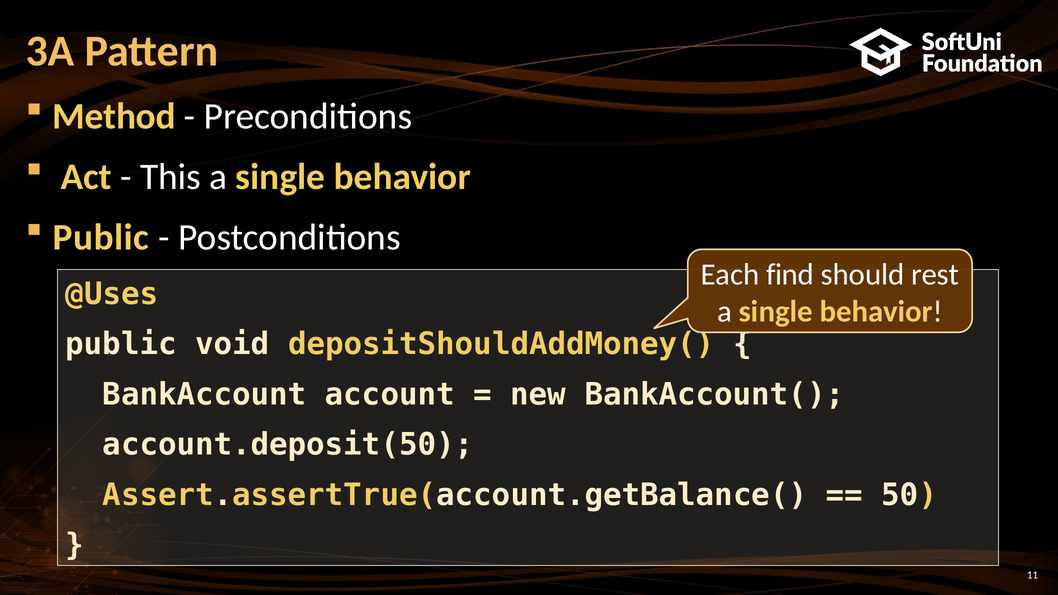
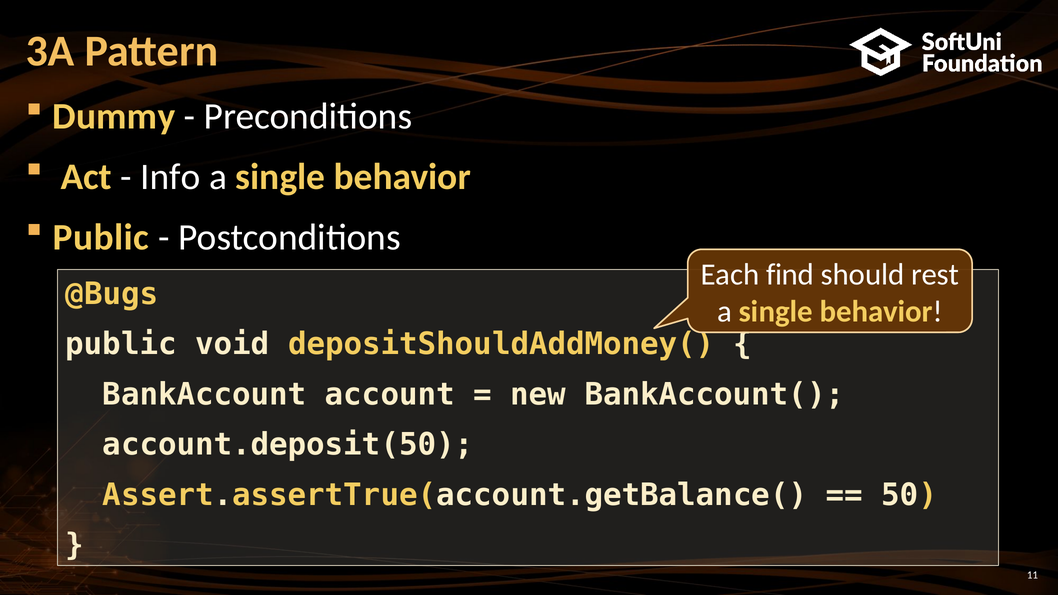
Method: Method -> Dummy (114, 116)
This: This -> Info (170, 177)
@Uses: @Uses -> @Bugs (112, 294)
